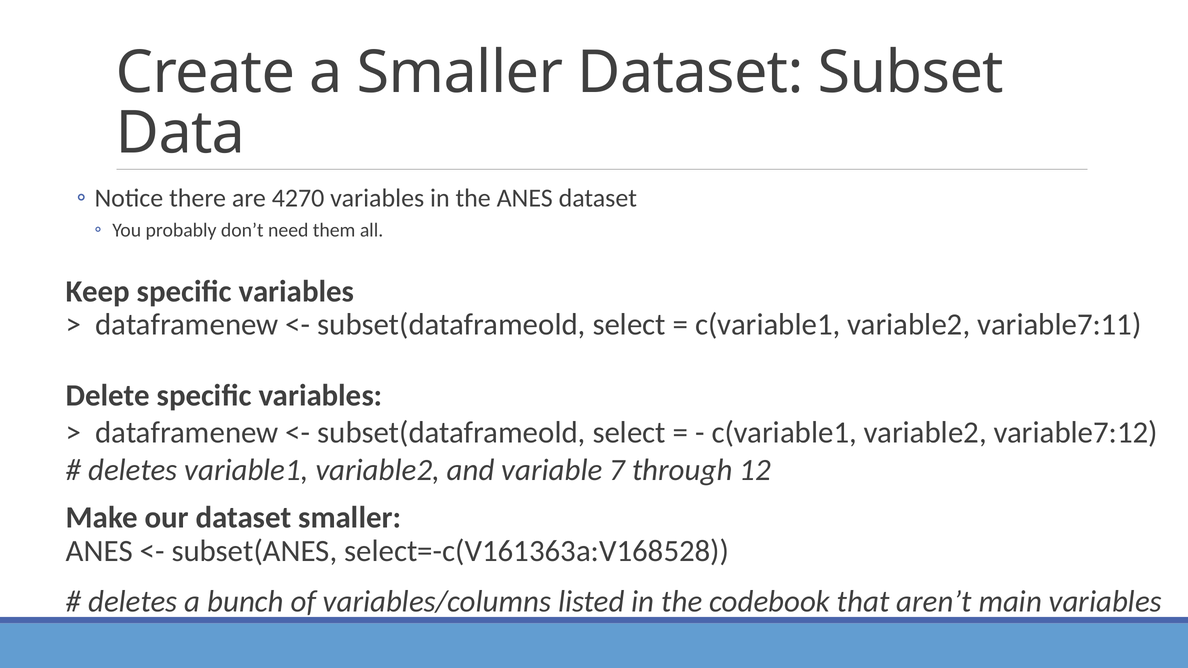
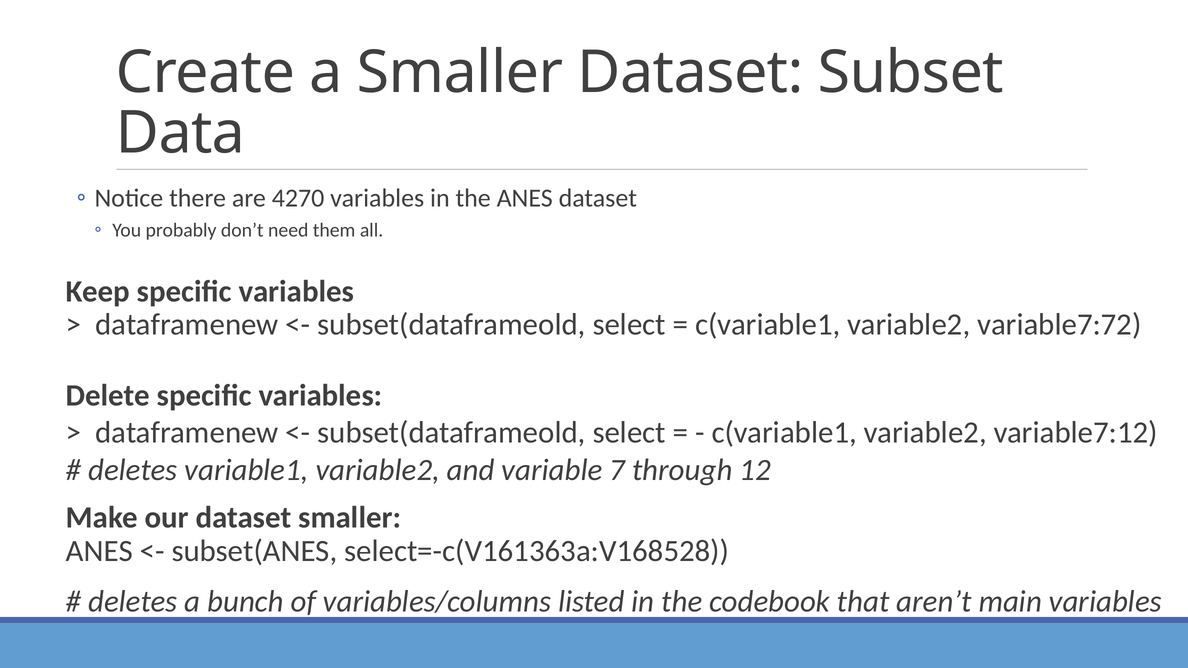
variable7:11: variable7:11 -> variable7:72 (1059, 325)
